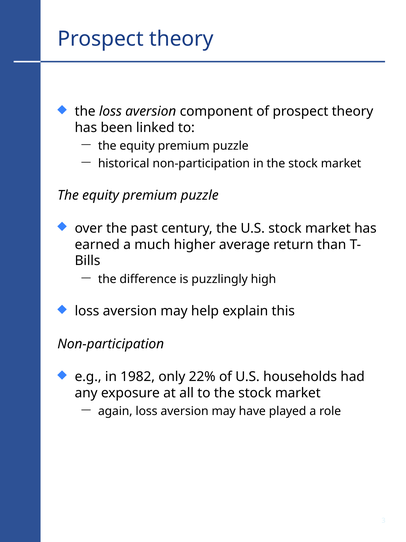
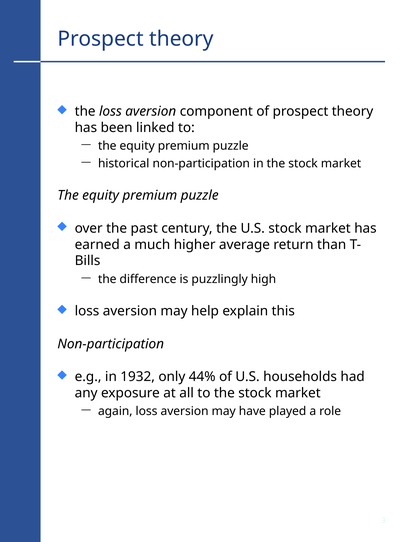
1982: 1982 -> 1932 (138, 376)
22%: 22% -> 44% (202, 376)
